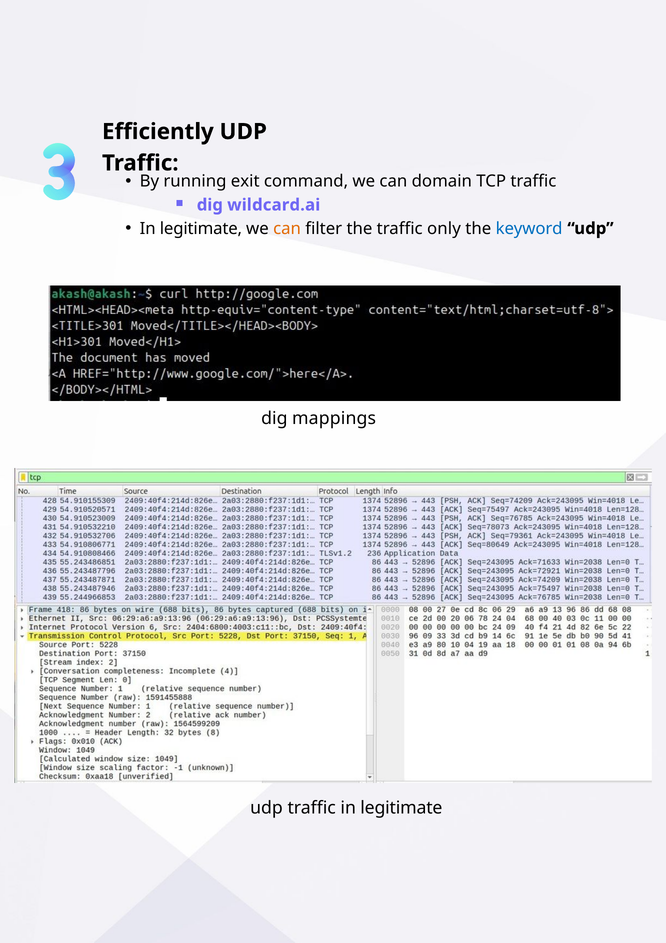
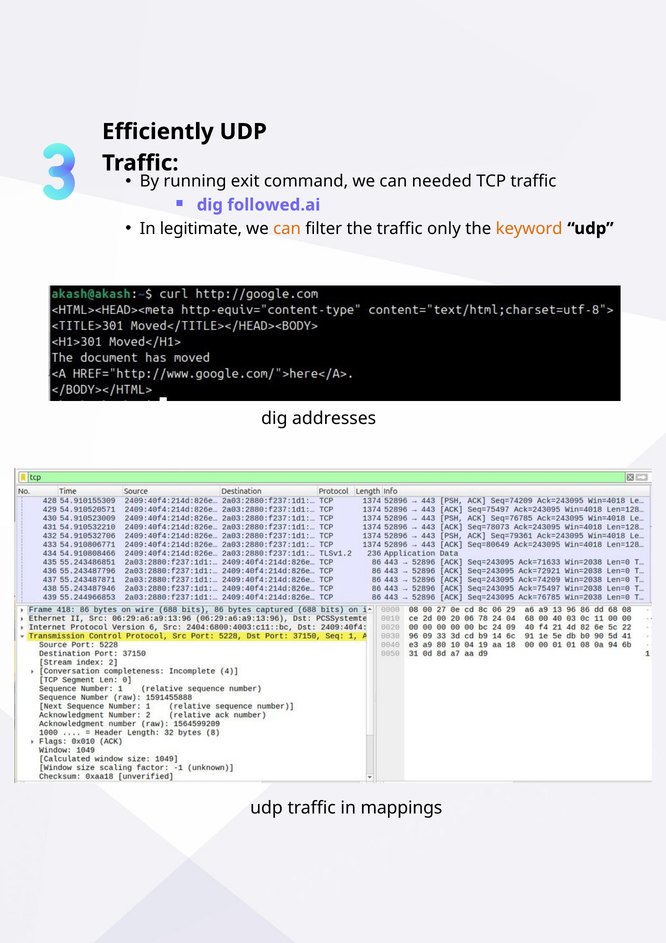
domain: domain -> needed (442, 181)
wildcard.ai: wildcard.ai -> followed.ai (274, 205)
keyword colour: blue -> orange (529, 228)
mappings: mappings -> addresses (334, 418)
traffic in legitimate: legitimate -> mappings (401, 807)
